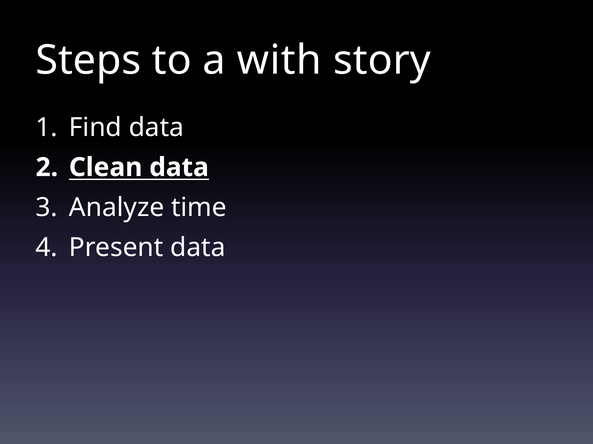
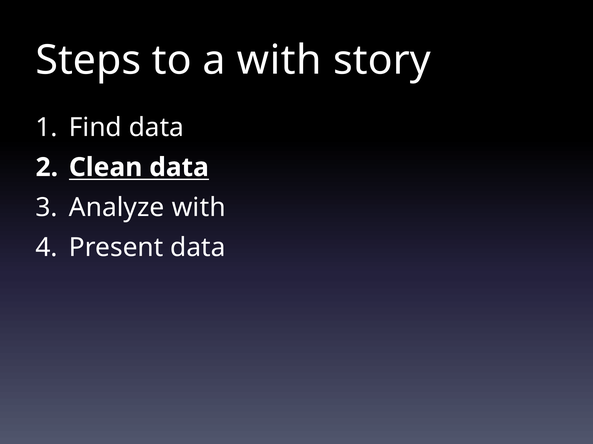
Analyze time: time -> with (199, 208)
